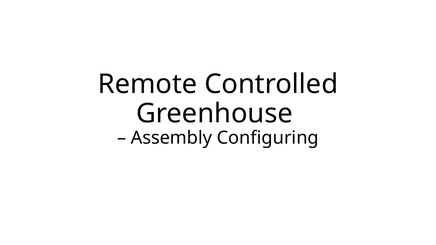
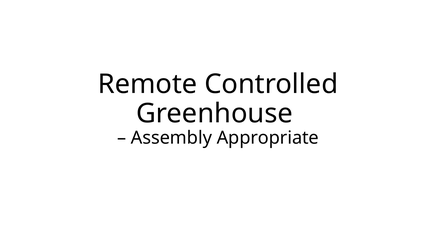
Configuring: Configuring -> Appropriate (268, 138)
